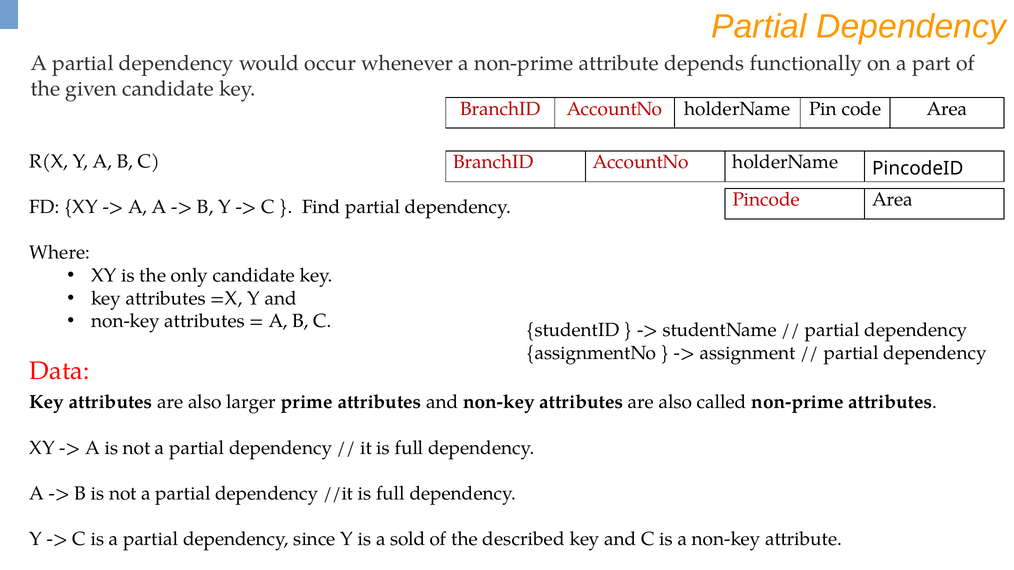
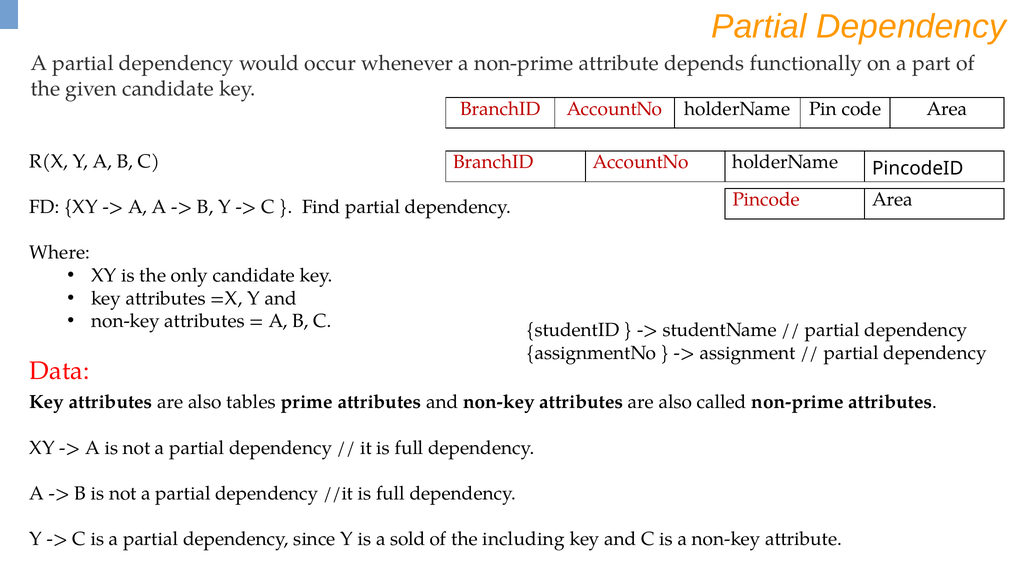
larger: larger -> tables (251, 402)
described: described -> including (524, 539)
